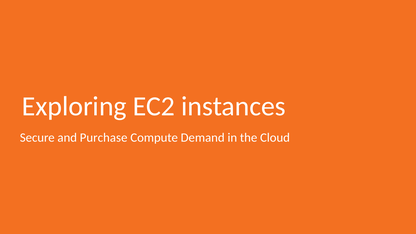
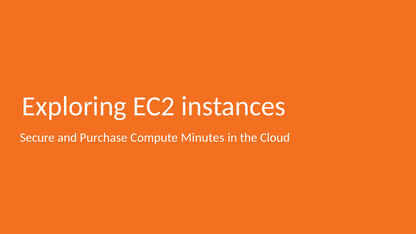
Demand: Demand -> Minutes (203, 137)
